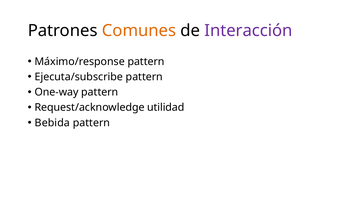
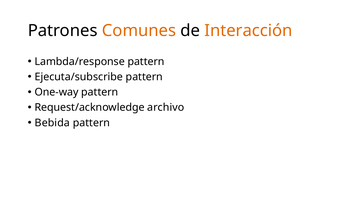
Interacción colour: purple -> orange (248, 31)
Máximo/response: Máximo/response -> Lambda/response (80, 62)
utilidad: utilidad -> archivo (166, 107)
